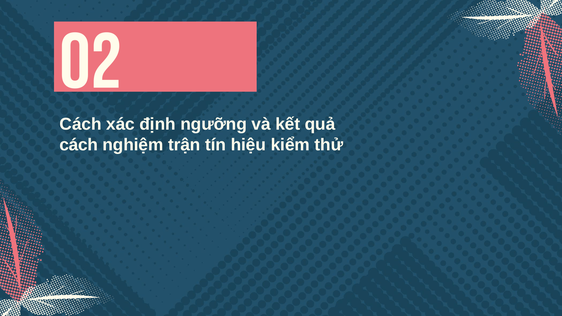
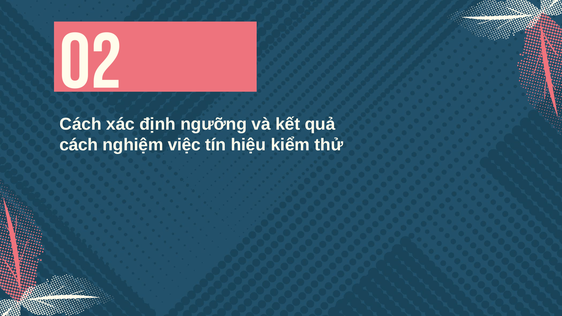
trận: trận -> việc (184, 145)
